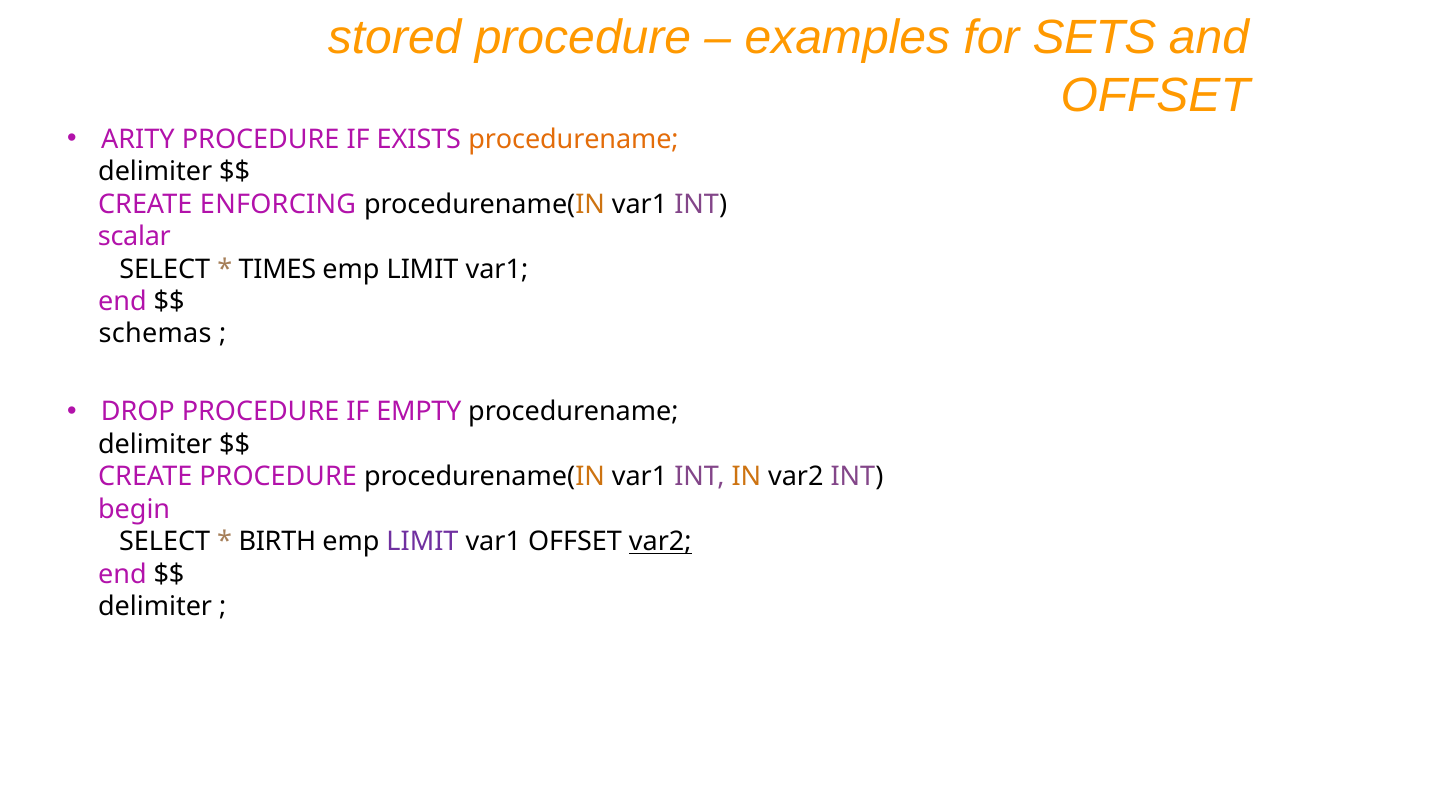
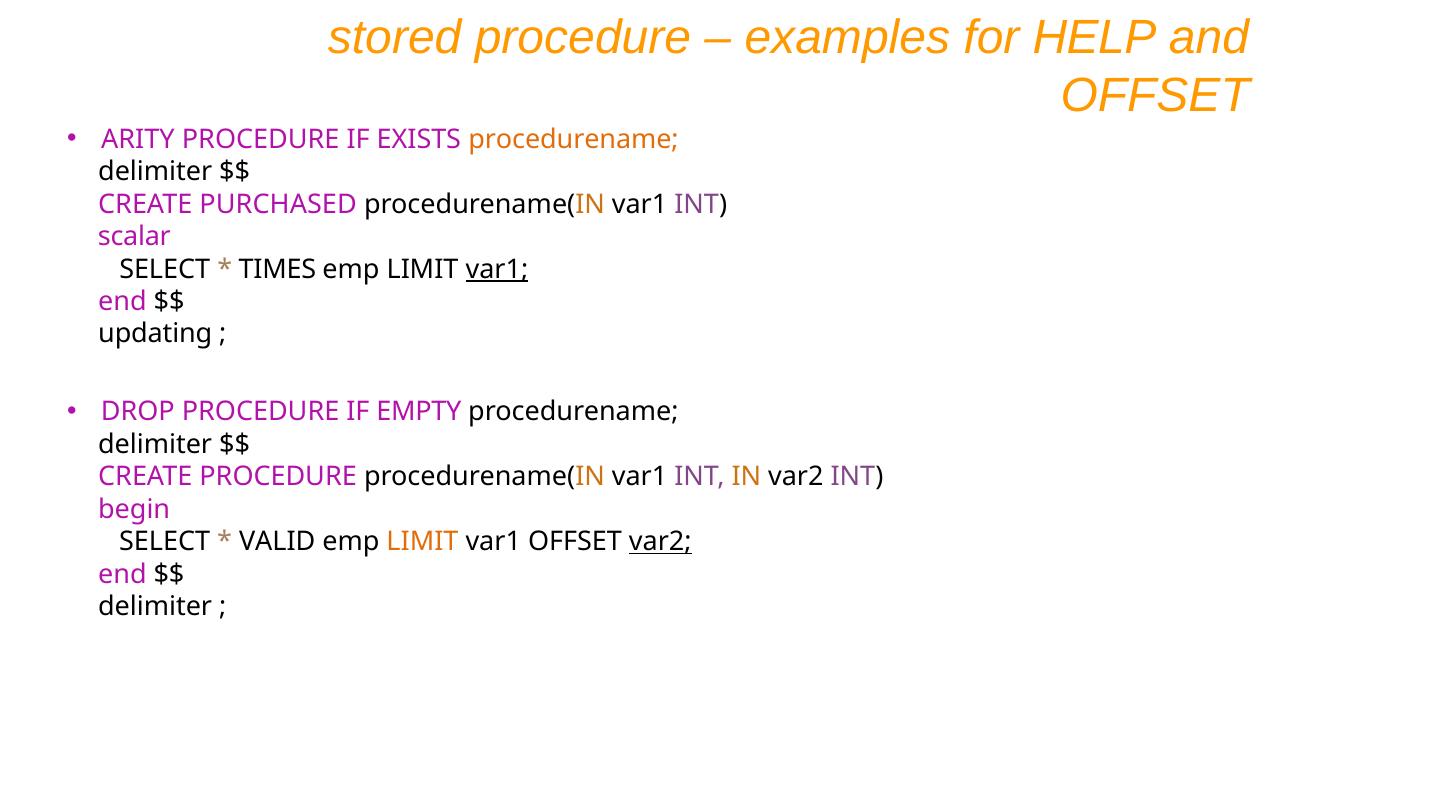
SETS: SETS -> HELP (1094, 37)
ENFORCING: ENFORCING -> PURCHASED (278, 204)
var1 underline: none -> present (497, 269)
schemas: schemas -> updating (155, 334)
BIRTH: BIRTH -> VALID (277, 542)
LIMIT colour: purple -> orange (422, 542)
